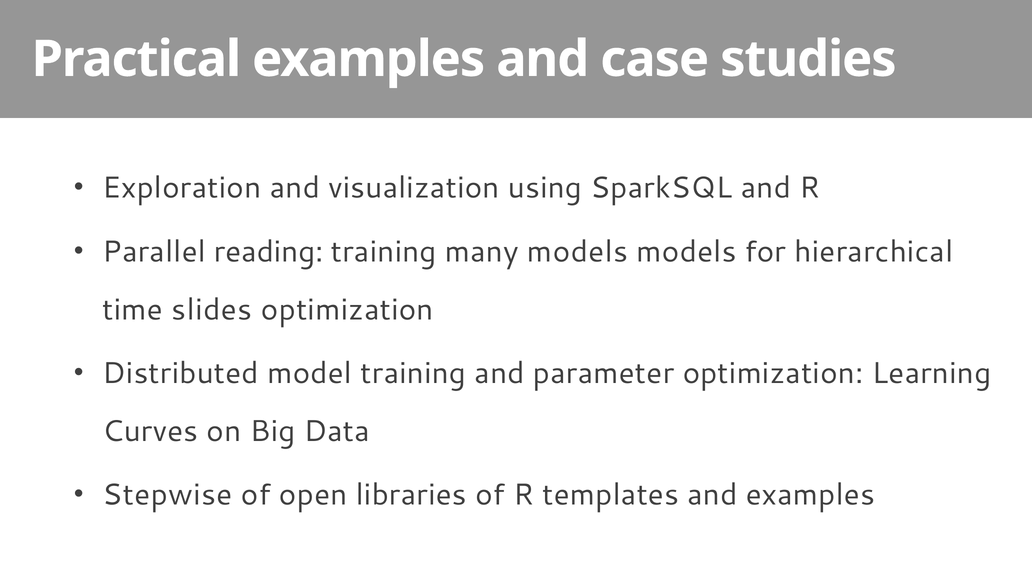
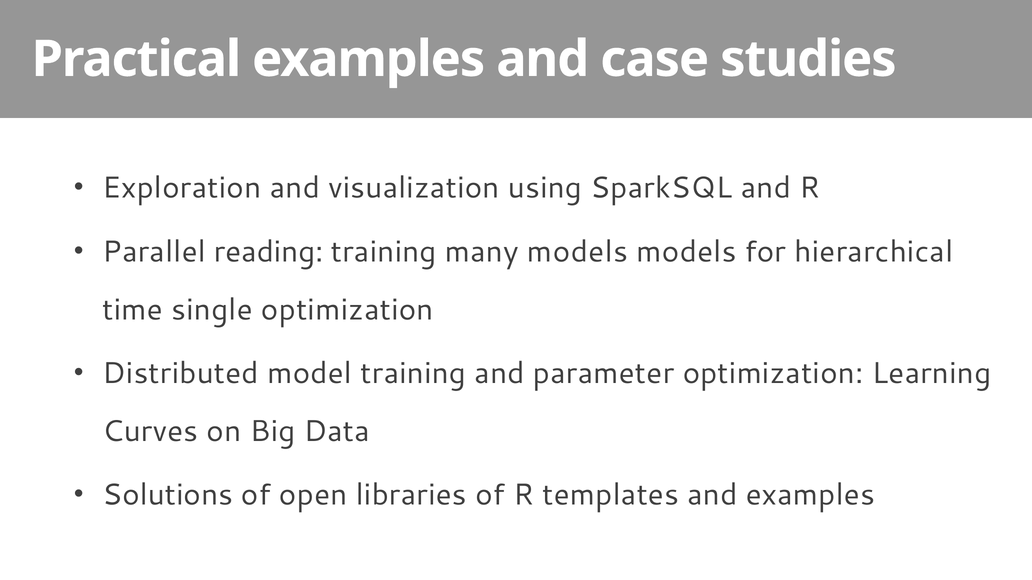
slides: slides -> single (212, 310)
Stepwise: Stepwise -> Solutions (168, 495)
